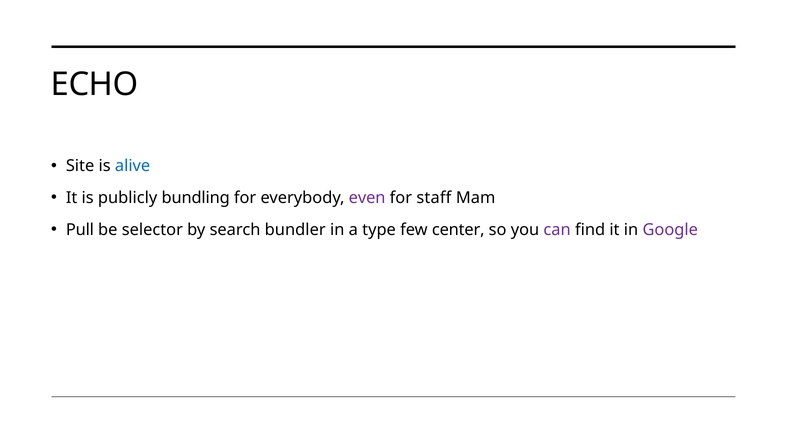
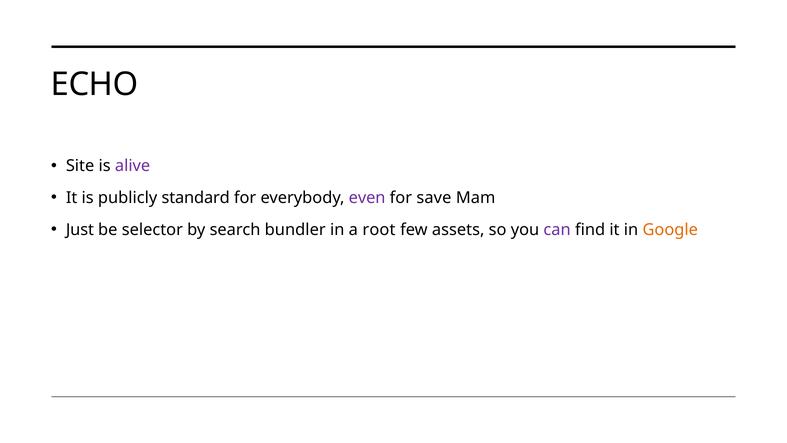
alive colour: blue -> purple (133, 166)
bundling: bundling -> standard (196, 198)
staff: staff -> save (434, 198)
Pull: Pull -> Just (80, 230)
type: type -> root (379, 230)
center: center -> assets (458, 230)
Google colour: purple -> orange (670, 230)
